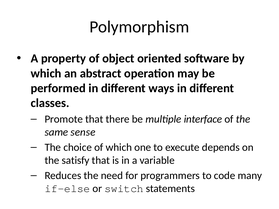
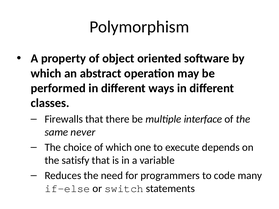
Promote: Promote -> Firewalls (64, 119)
sense: sense -> never (83, 132)
